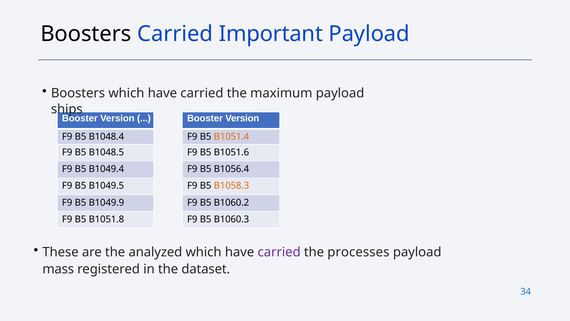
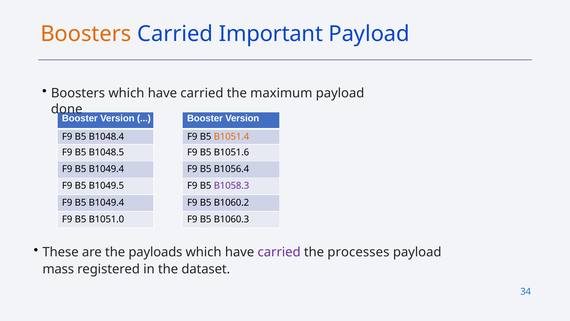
Boosters colour: black -> orange (86, 34)
ships: ships -> done (67, 109)
B1058.3 colour: orange -> purple (232, 186)
B1049.9: B1049.9 -> B1049.4 (106, 202)
B1051.8: B1051.8 -> B1051.0 (106, 219)
analyzed: analyzed -> payloads (155, 252)
